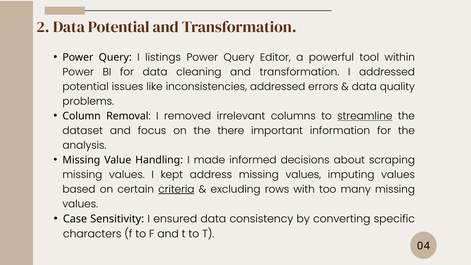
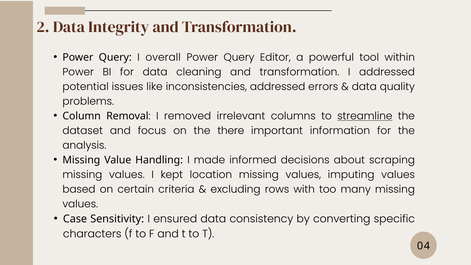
Data Potential: Potential -> Integrity (119, 27)
listings: listings -> overall (163, 57)
address: address -> location (211, 175)
criteria underline: present -> none (176, 189)
